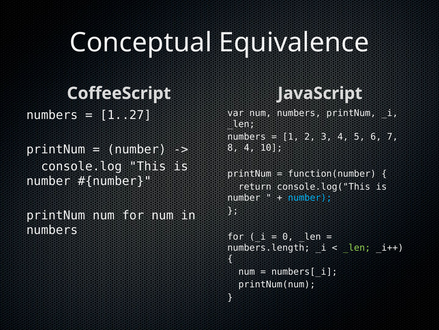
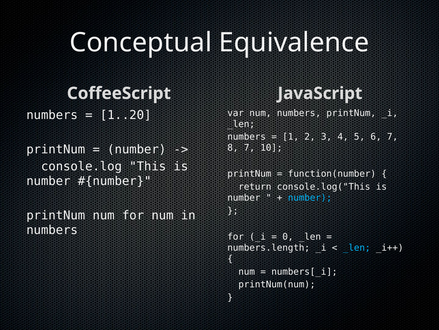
1..27: 1..27 -> 1..20 (126, 115)
8 4: 4 -> 7 (249, 148)
_len colour: light green -> light blue (357, 247)
